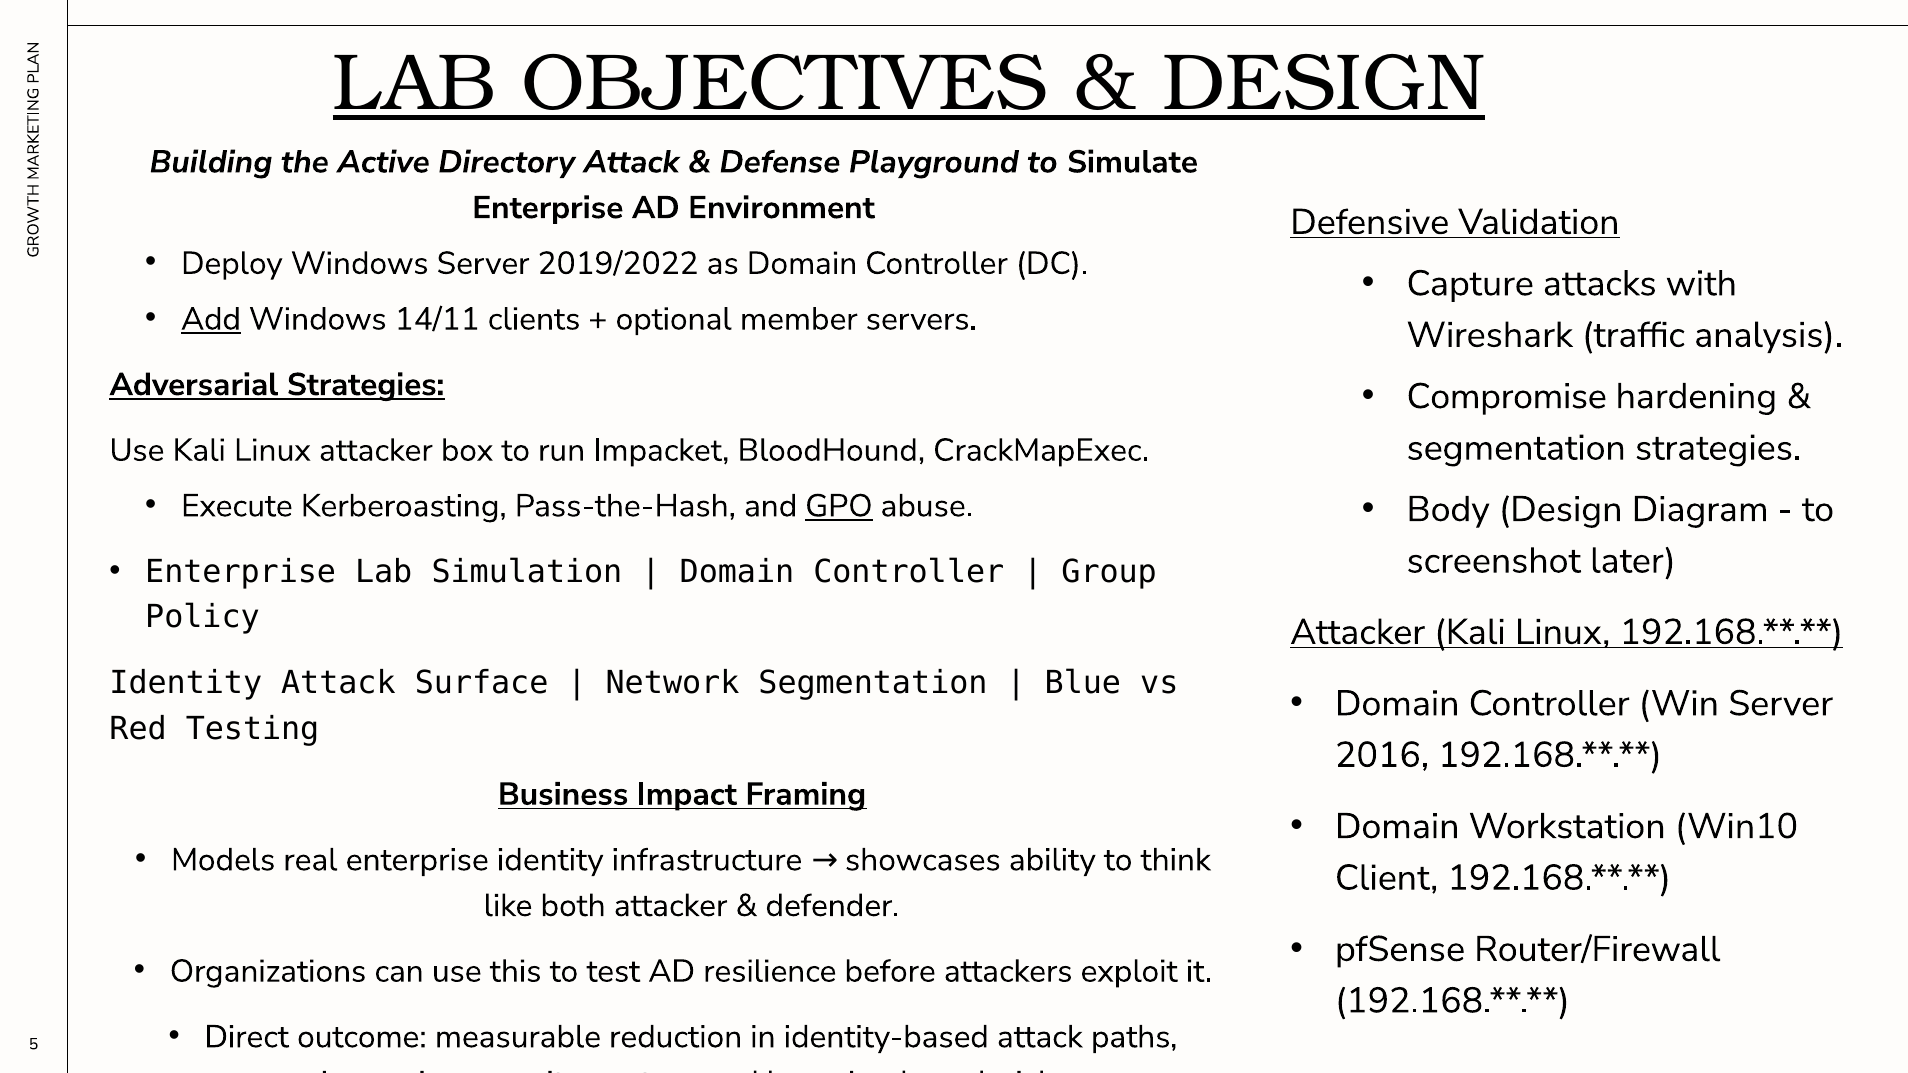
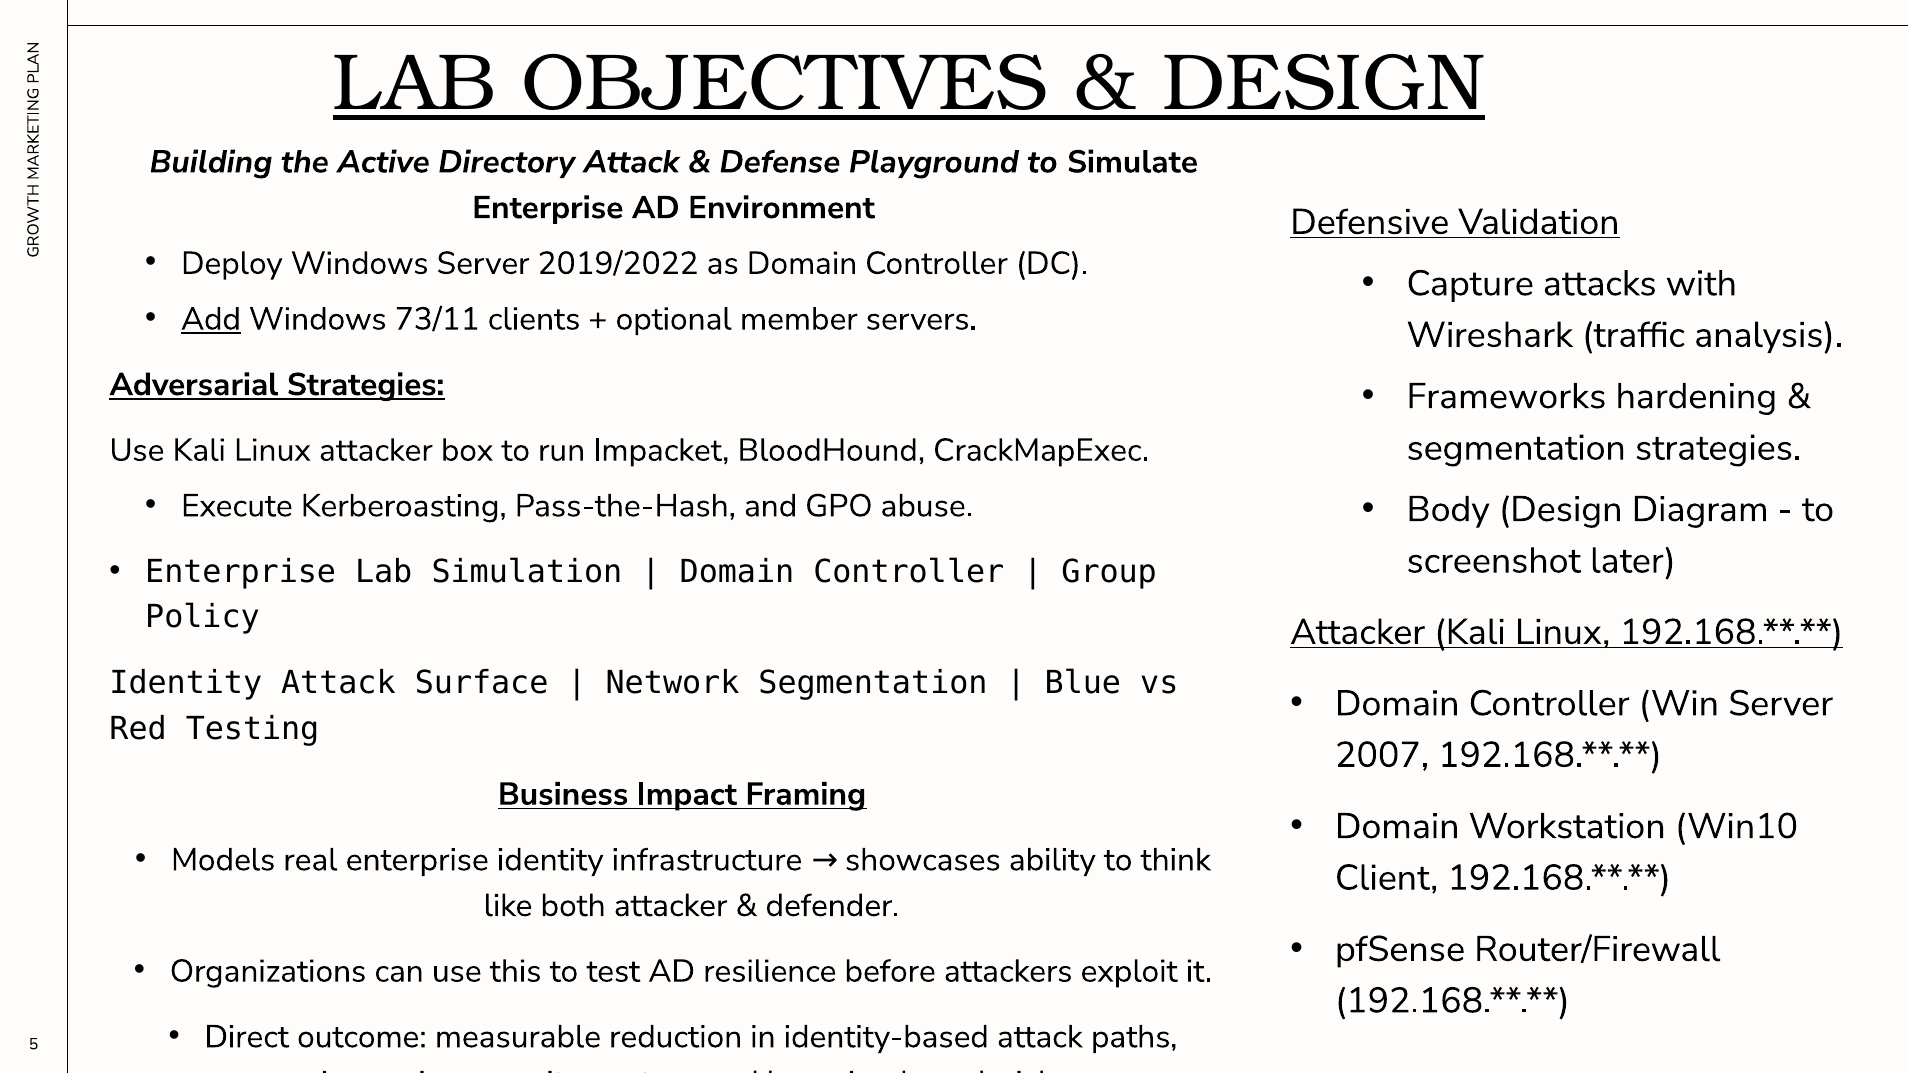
14/11: 14/11 -> 73/11 (437, 319)
Compromise: Compromise -> Frameworks (1506, 396)
GPO underline: present -> none (839, 506)
2016: 2016 -> 2007 (1382, 755)
